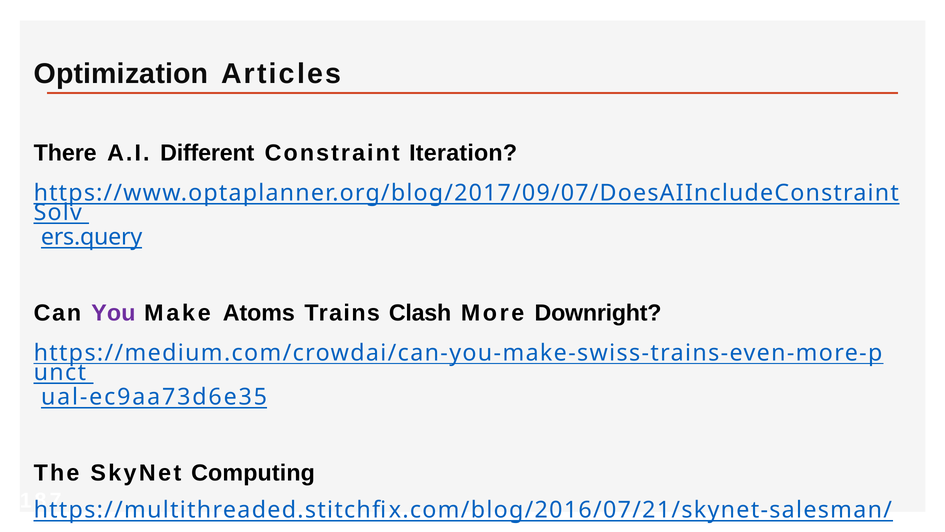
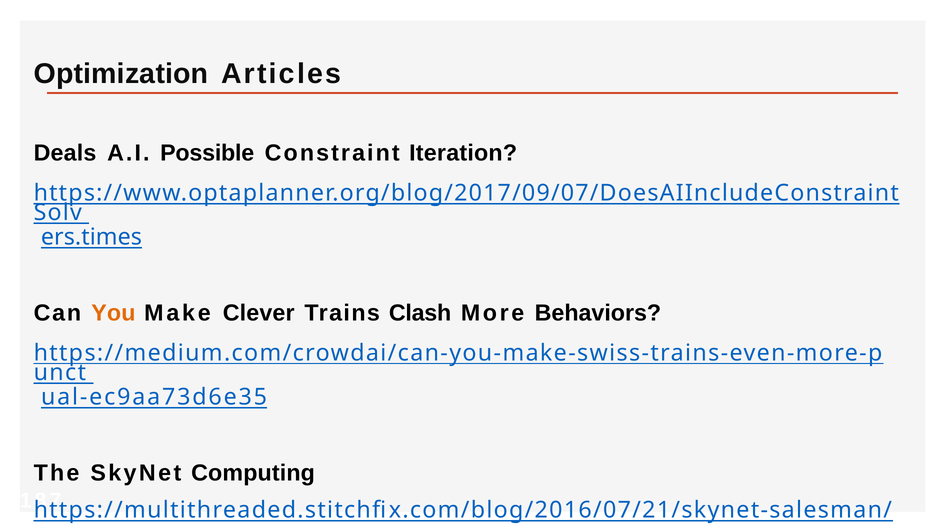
There: There -> Deals (65, 153)
Different: Different -> Possible (207, 153)
ers.query: ers.query -> ers.times (91, 237)
You colour: purple -> orange (113, 313)
Atoms: Atoms -> Clever (259, 313)
Downright: Downright -> Behaviors (598, 313)
